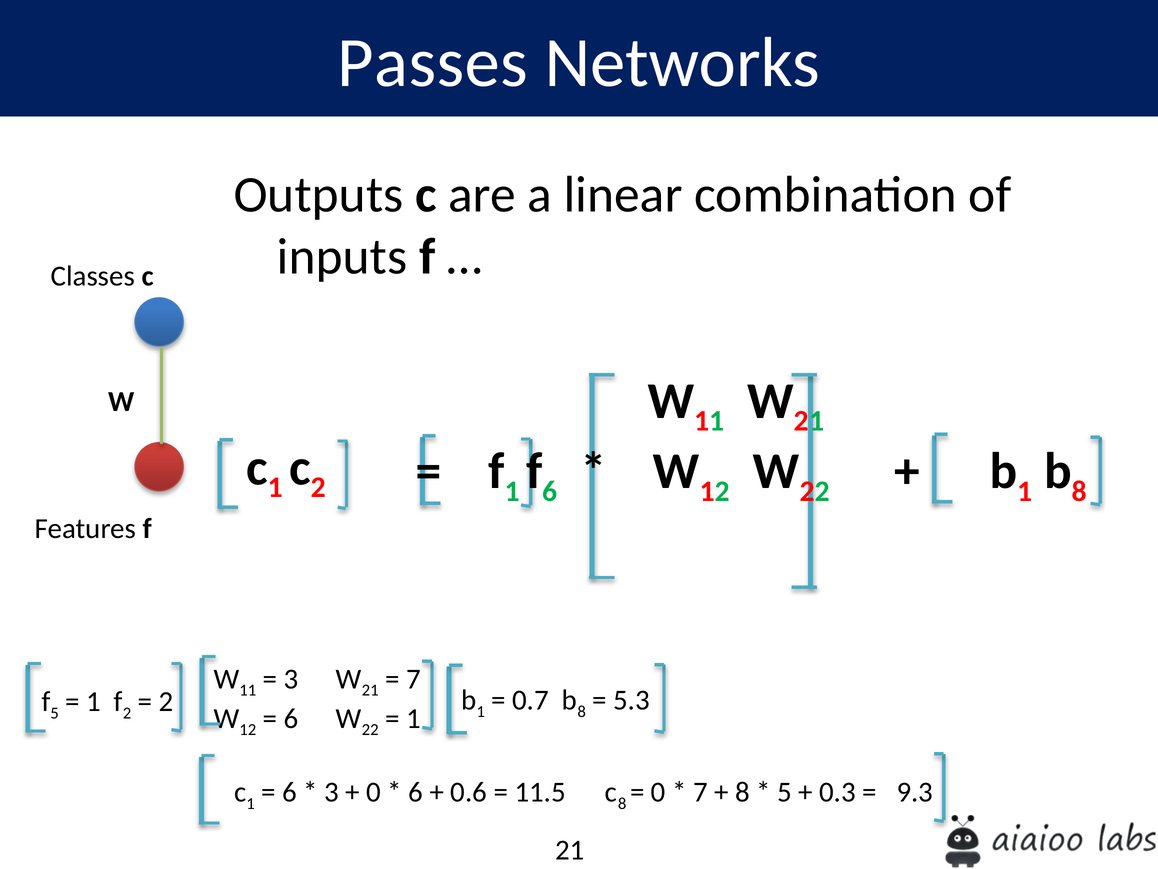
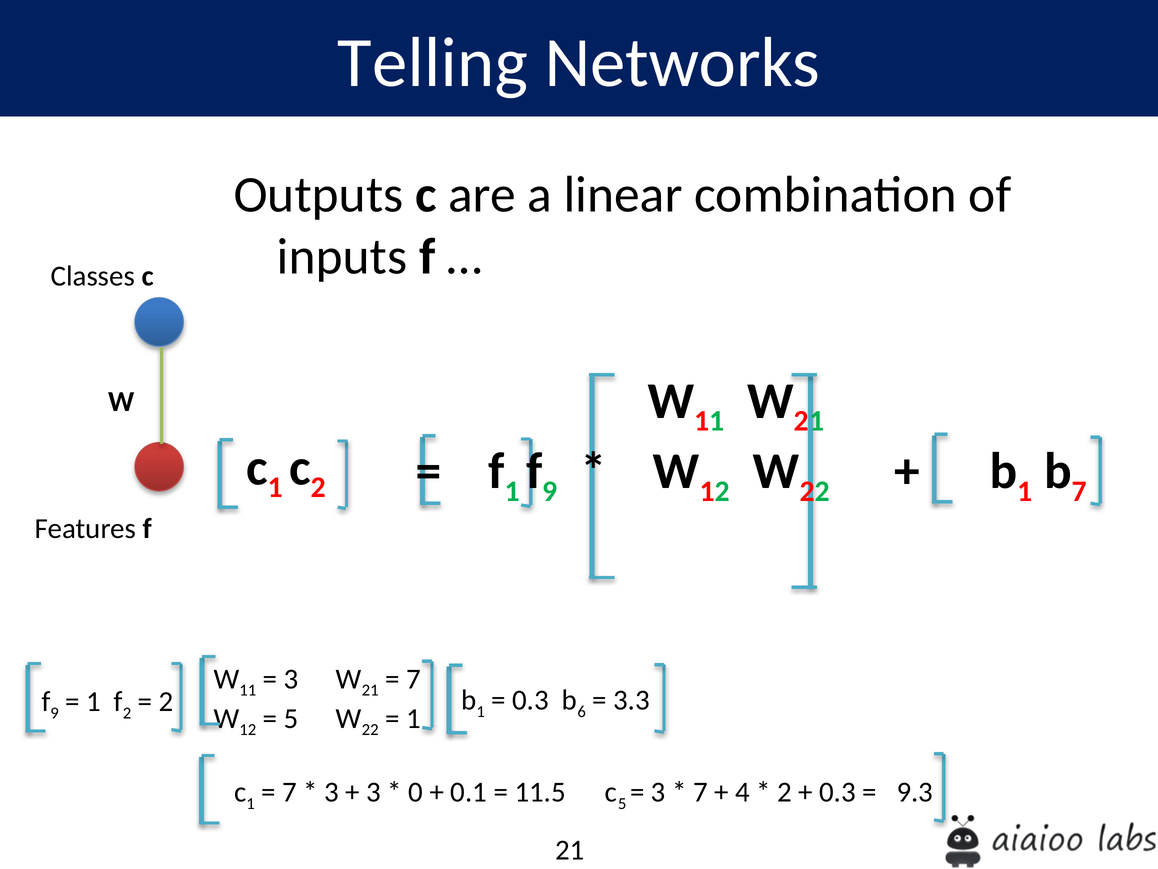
Passes: Passes -> Telling (433, 63)
1 f 6: 6 -> 9 (550, 491)
8: 8 -> 7 (1079, 491)
0.7: 0.7 -> 0.3 (531, 700)
8: 8 -> 6 (582, 711)
5.3: 5.3 -> 3.3 (632, 700)
5: 5 -> 9 (55, 713)
6: 6 -> 5 (291, 718)
6: 6 -> 7 (289, 792)
0: 0 -> 3 (374, 792)
6: 6 -> 0 (416, 792)
0.6: 0.6 -> 0.1 (469, 792)
c 8: 8 -> 5 (622, 803)
0: 0 -> 3 (658, 792)
8: 8 -> 4 (742, 792)
5: 5 -> 2 (785, 792)
